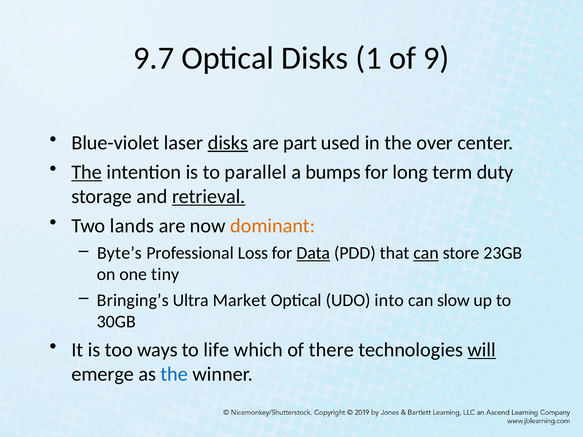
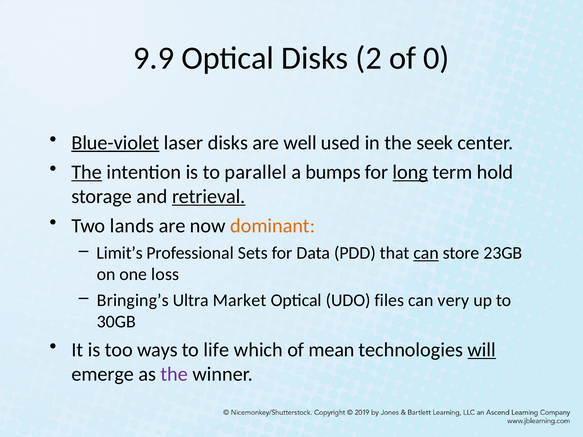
9.7: 9.7 -> 9.9 (154, 58)
1: 1 -> 2 (369, 58)
9: 9 -> 0 (436, 58)
Blue-violet underline: none -> present (115, 143)
disks underline: present -> none (228, 143)
part: part -> well (300, 143)
over: over -> seek (435, 143)
long underline: none -> present (410, 172)
duty: duty -> hold (495, 172)
Byte’s: Byte’s -> Limit’s (120, 253)
Loss: Loss -> Sets (253, 253)
Data underline: present -> none (313, 253)
tiny: tiny -> loss (165, 275)
into: into -> files (389, 300)
slow: slow -> very (453, 300)
there: there -> mean (332, 350)
the colour: blue -> purple (174, 374)
